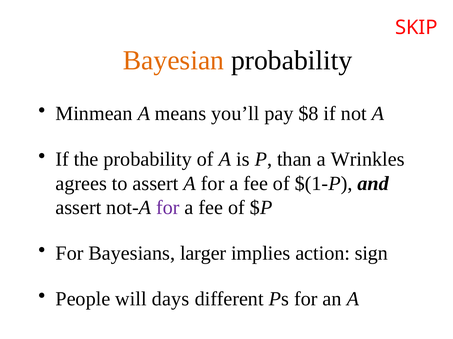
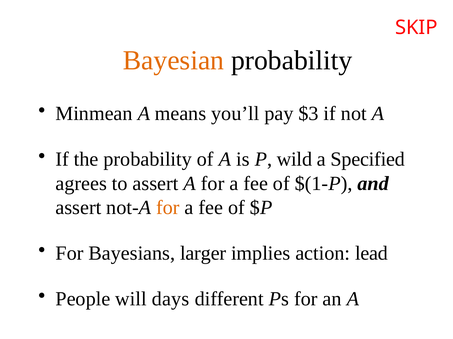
$8: $8 -> $3 (309, 114)
than: than -> wild (295, 160)
Wrinkles: Wrinkles -> Specified (368, 160)
for colour: purple -> orange (168, 208)
sign: sign -> lead (371, 254)
